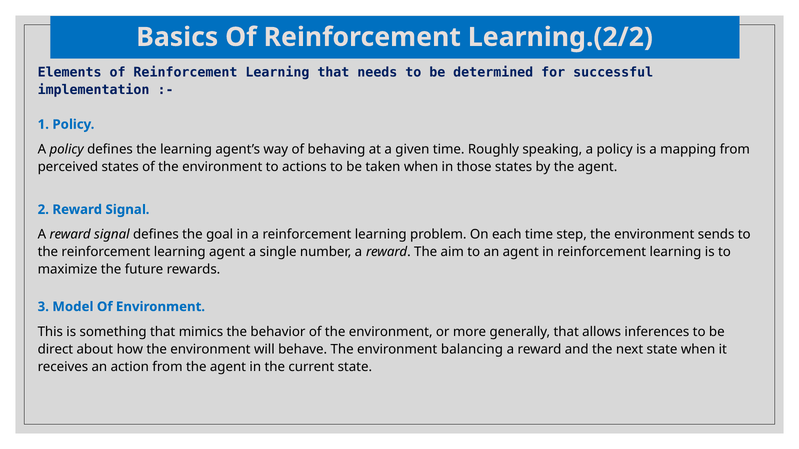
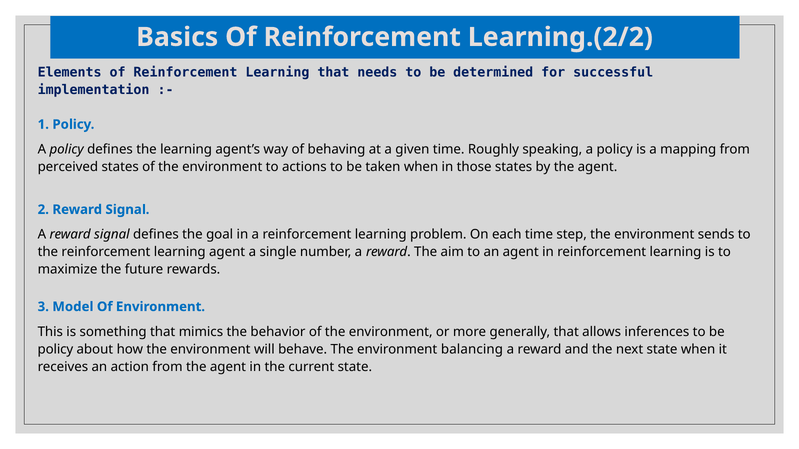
direct: direct -> policy (55, 350)
